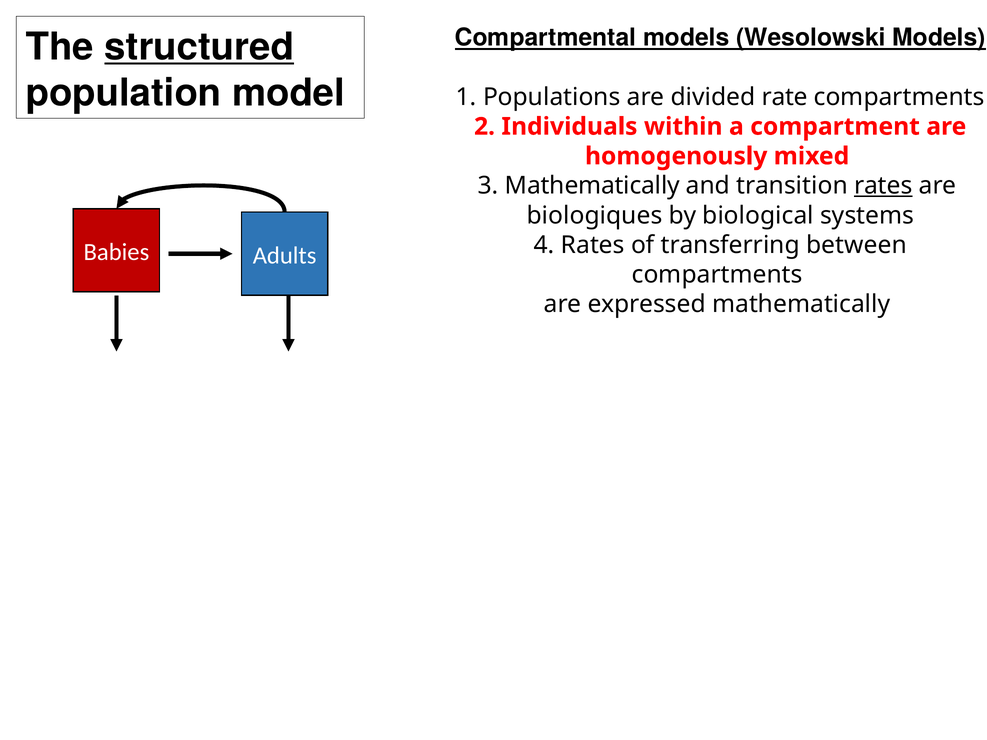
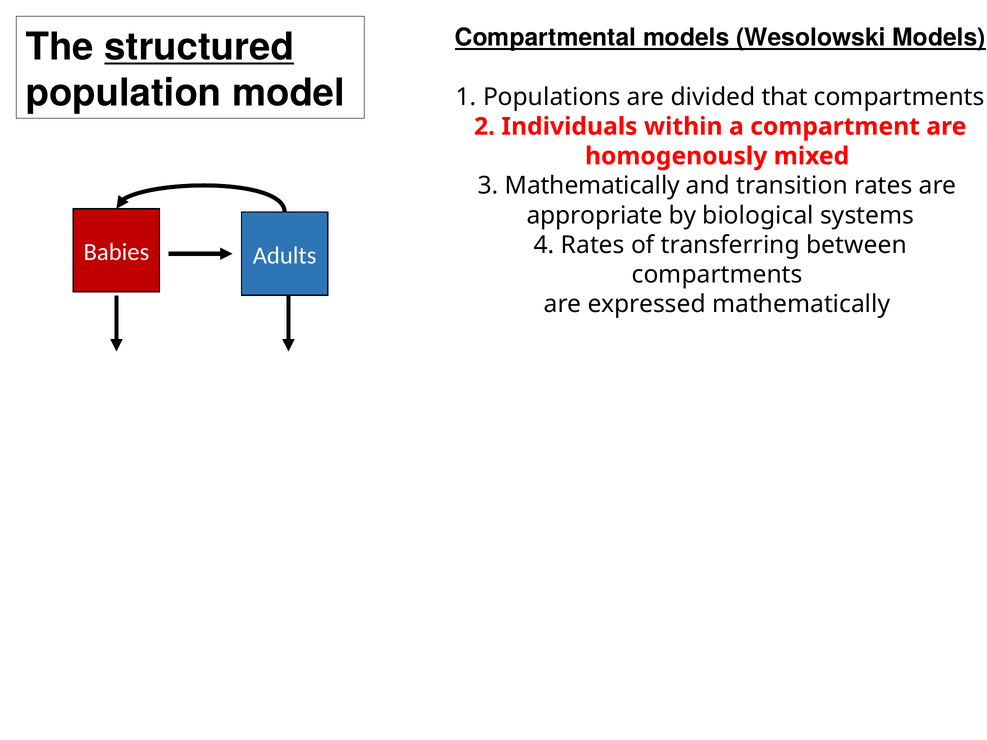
rate: rate -> that (785, 97)
rates underline: present -> none (883, 186)
biologiques: biologiques -> appropriate (595, 215)
